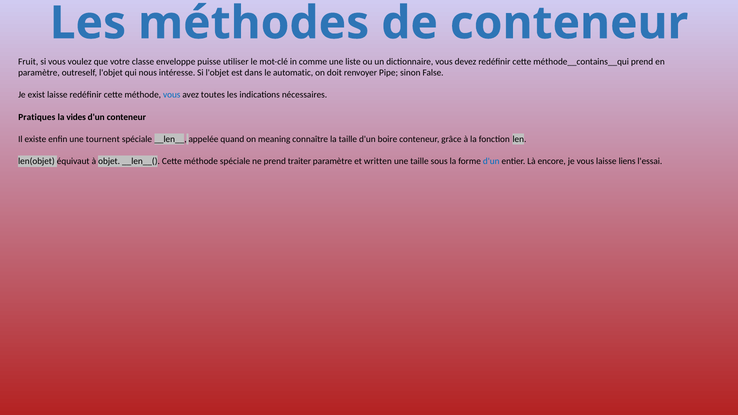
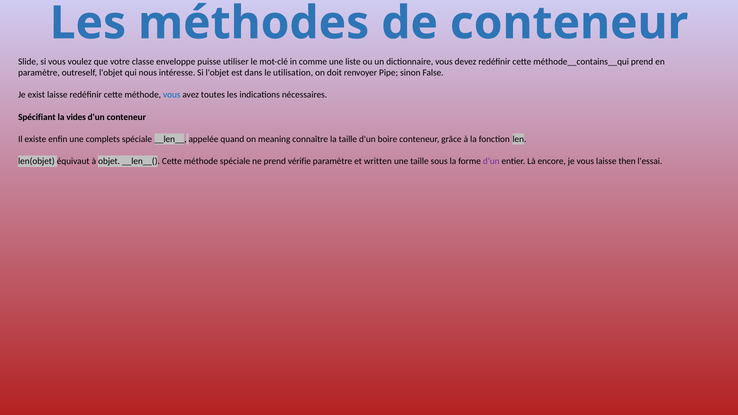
Fruit: Fruit -> Slide (28, 62)
automatic: automatic -> utilisation (293, 73)
Pratiques: Pratiques -> Spécifiant (37, 117)
tournent: tournent -> complets (103, 139)
traiter: traiter -> vérifie (299, 161)
d'un colour: blue -> purple (491, 161)
liens: liens -> then (627, 161)
